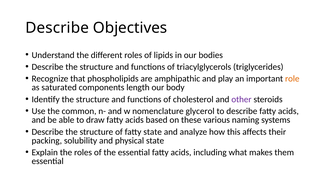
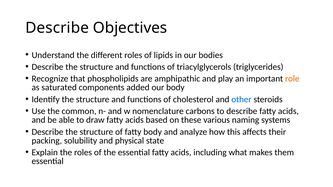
length: length -> added (138, 88)
other colour: purple -> blue (241, 100)
glycerol: glycerol -> carbons (200, 111)
fatty state: state -> body (153, 132)
